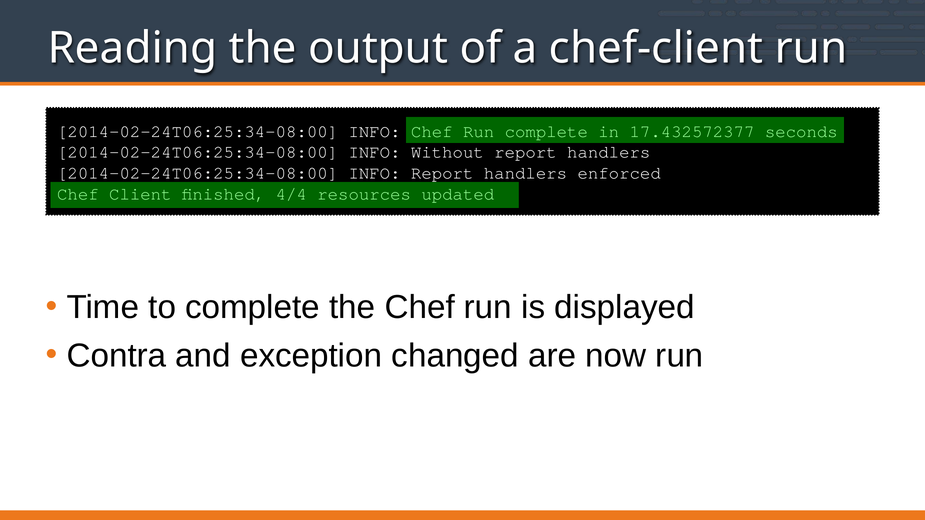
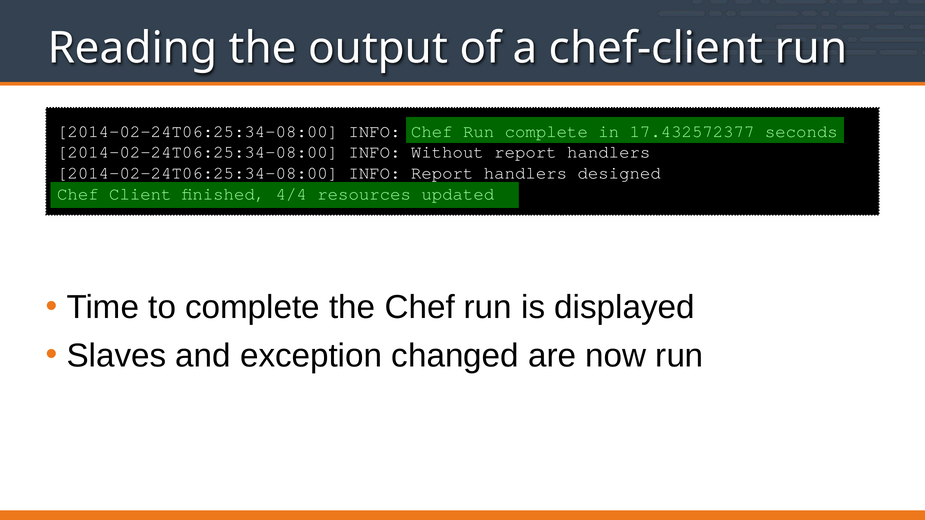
enforced: enforced -> designed (619, 173)
Contra: Contra -> Slaves (116, 356)
